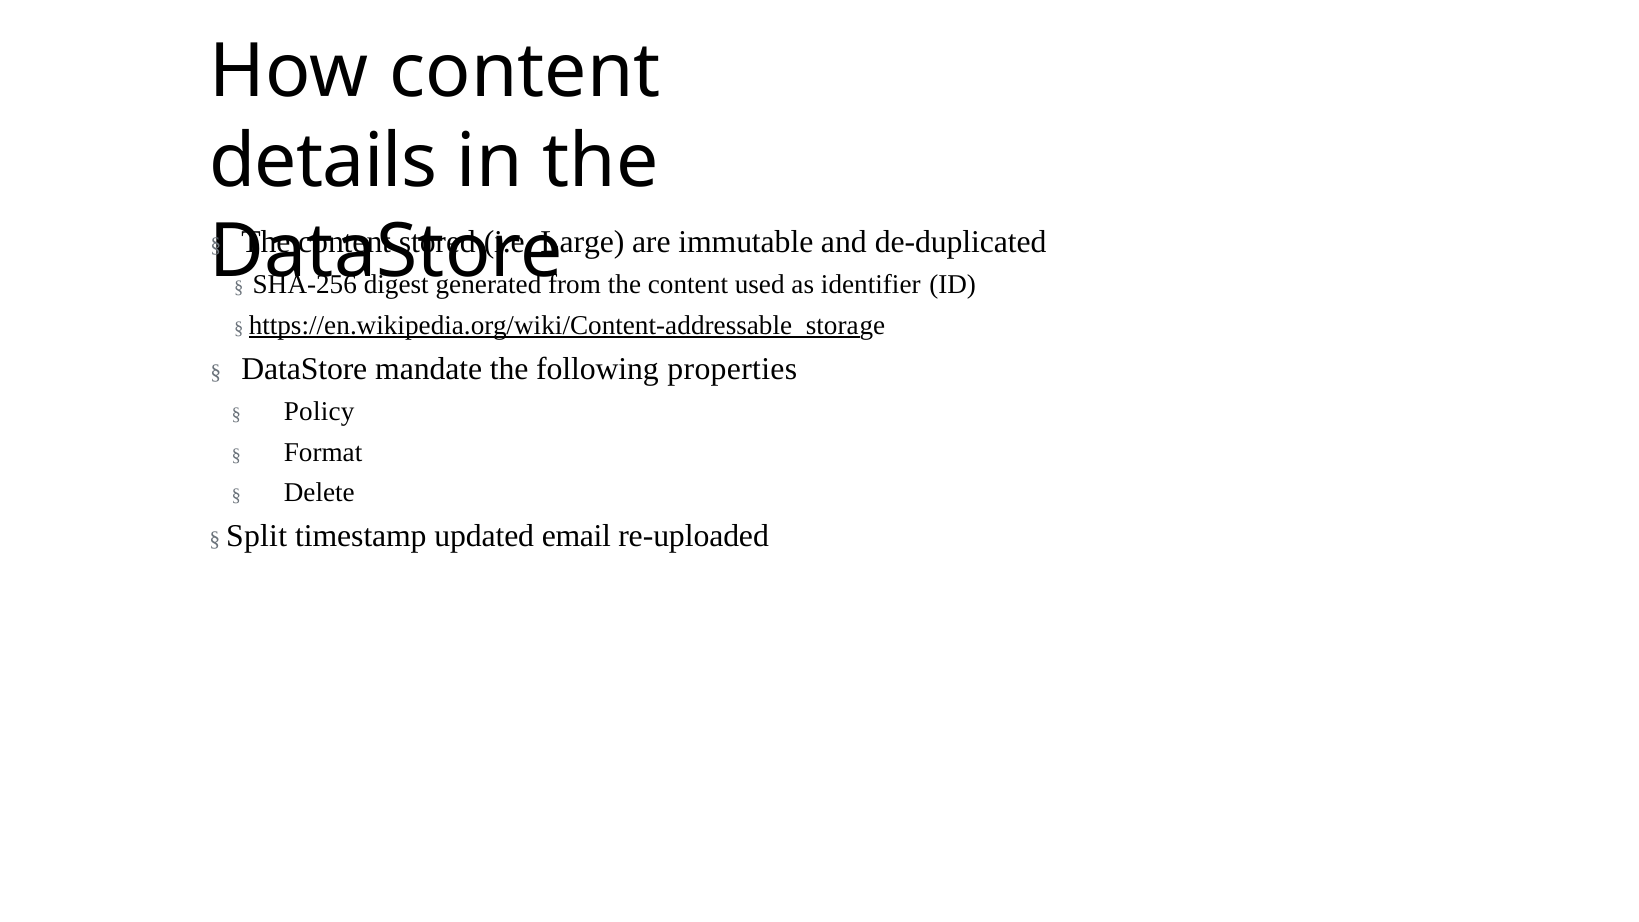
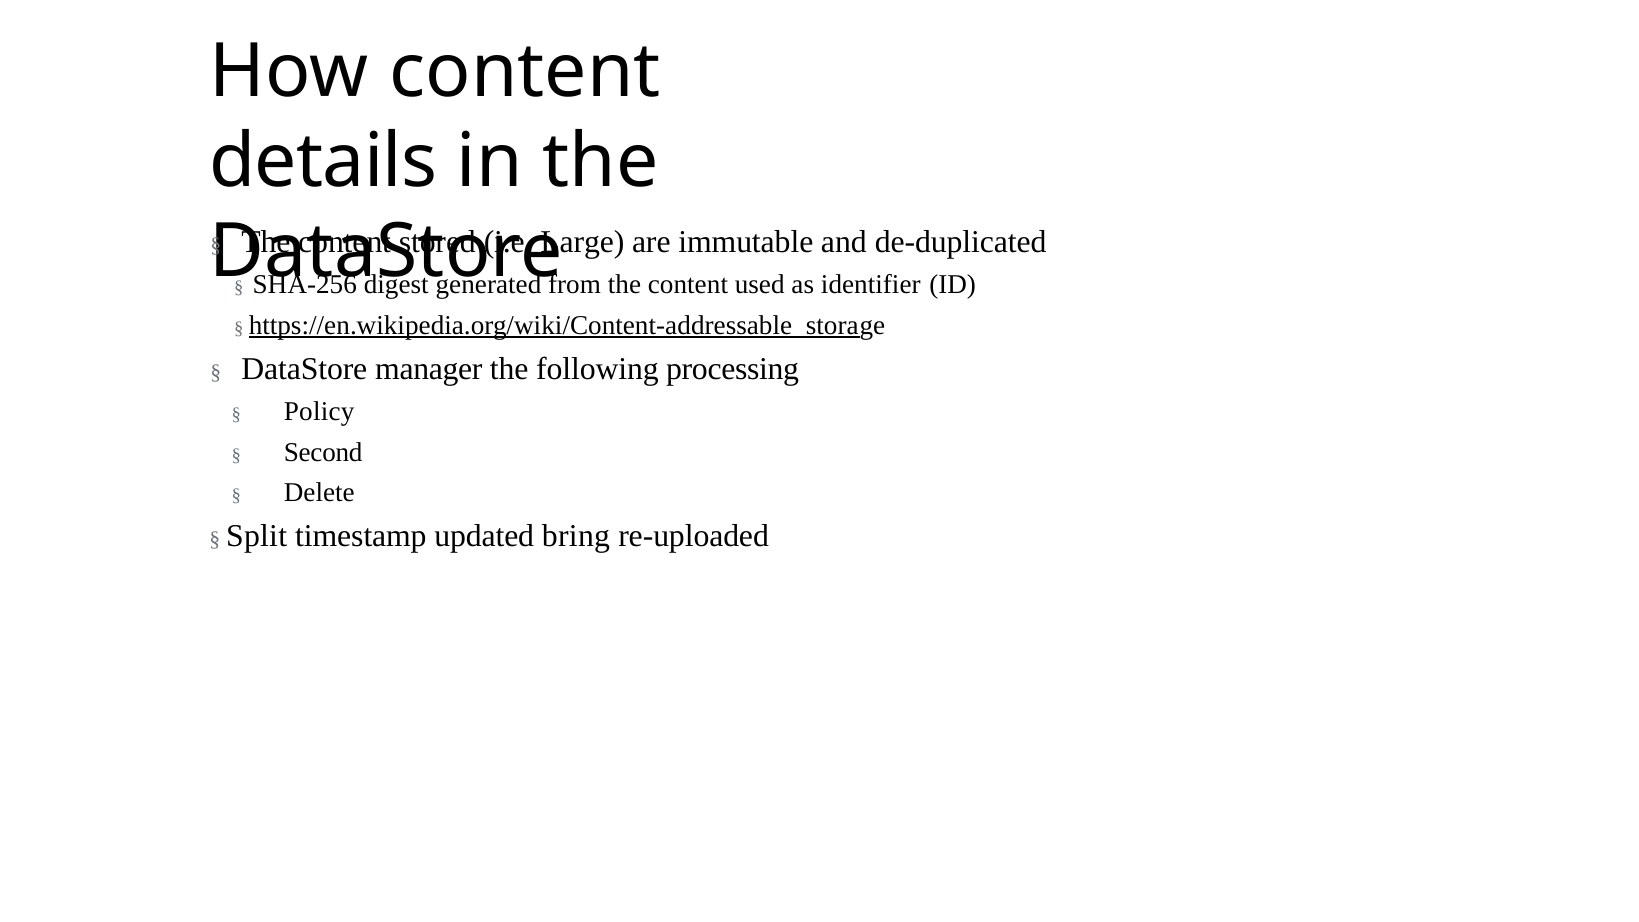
mandate: mandate -> manager (429, 369)
properties: properties -> processing (733, 369)
Format: Format -> Second (323, 452)
email: email -> bring (576, 536)
